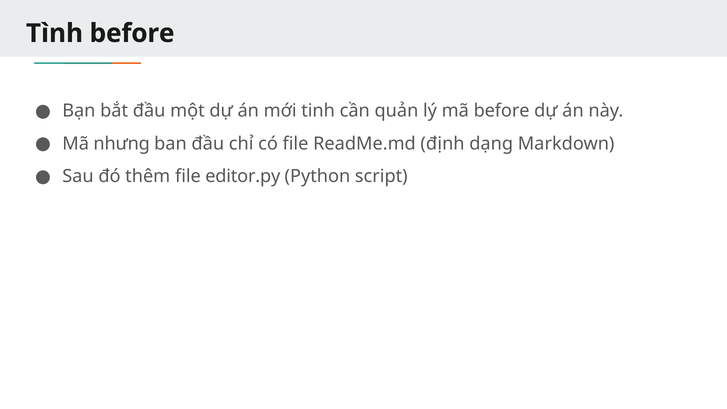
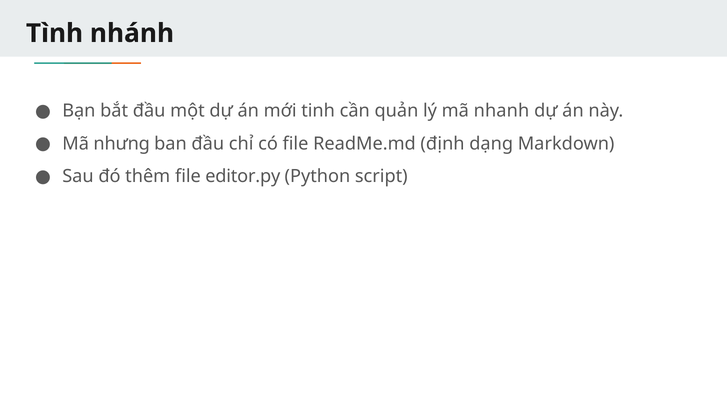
Tình before: before -> nhánh (132, 33)
mã before: before -> nhanh (501, 111)
